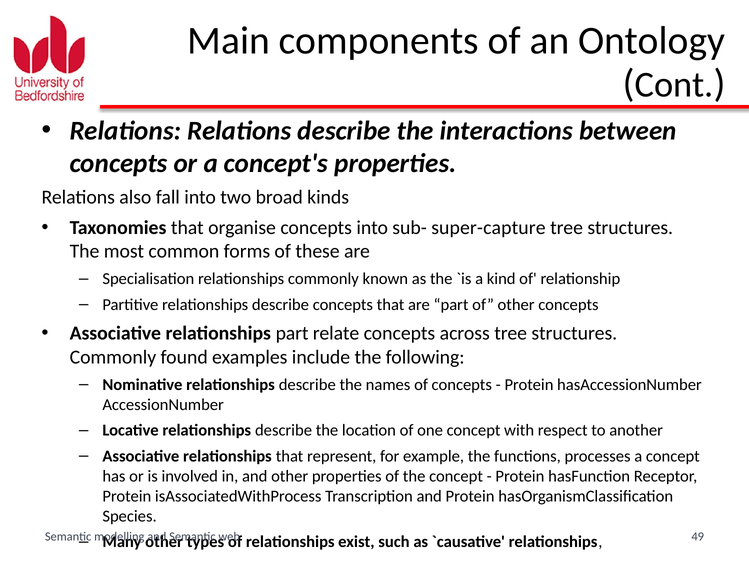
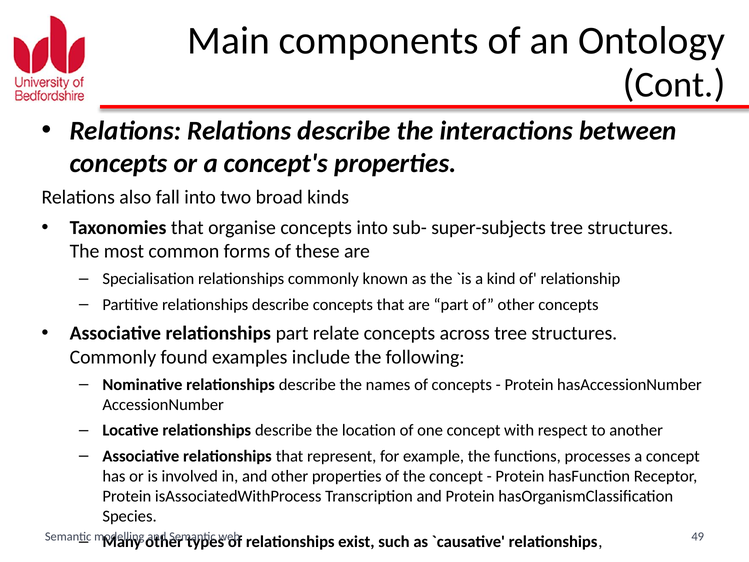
super-capture: super-capture -> super-subjects (489, 228)
